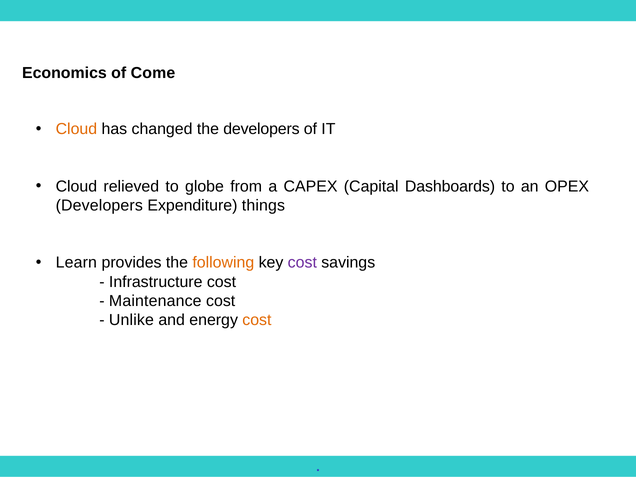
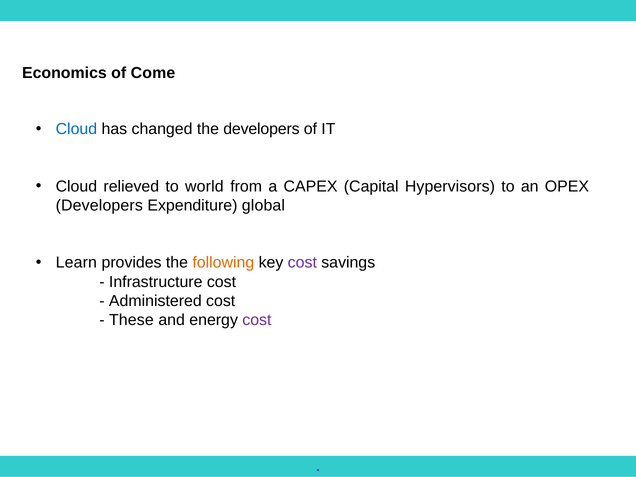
Cloud colour: orange -> blue (76, 129)
globe: globe -> world (204, 186)
Dashboards: Dashboards -> Hypervisors (450, 186)
things: things -> global (263, 205)
Maintenance: Maintenance -> Administered (155, 301)
Unlike: Unlike -> These (131, 320)
cost colour: orange -> purple (257, 320)
